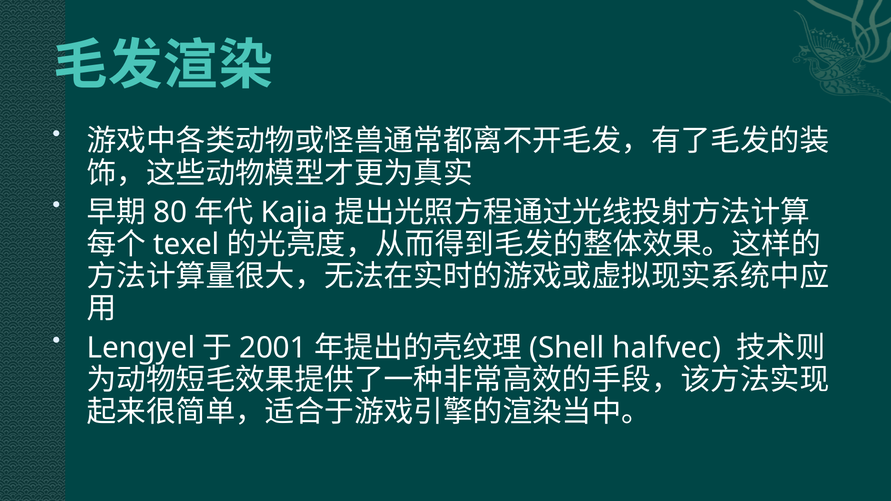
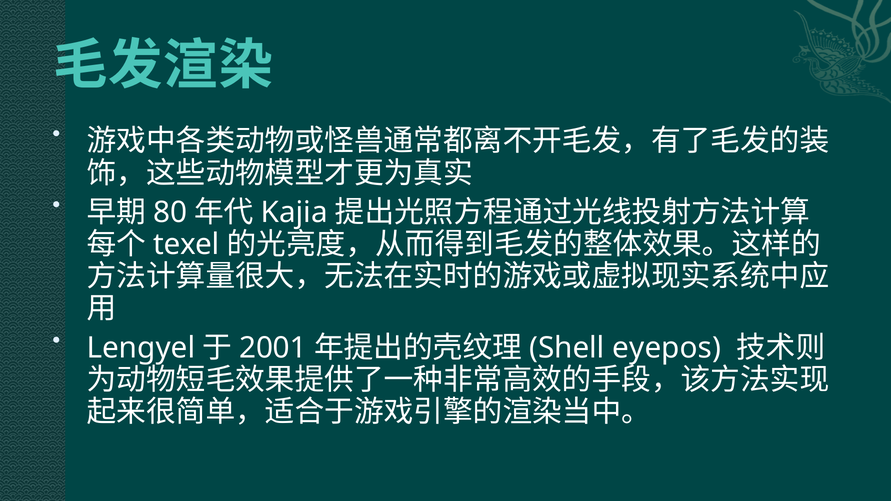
halfvec: halfvec -> eyepos (667, 348)
